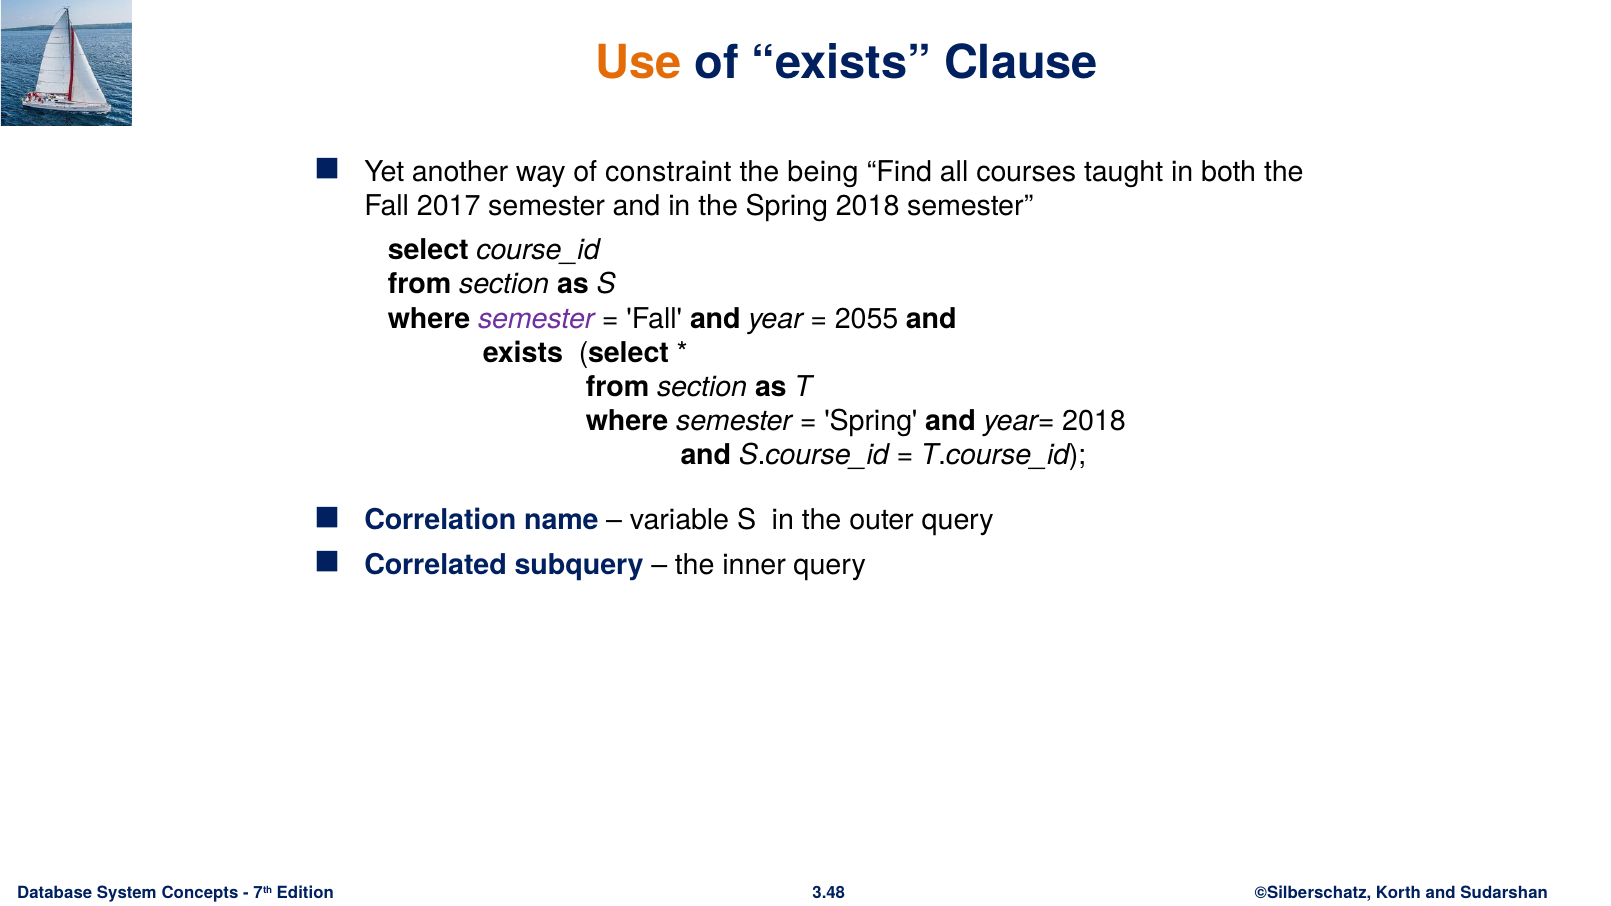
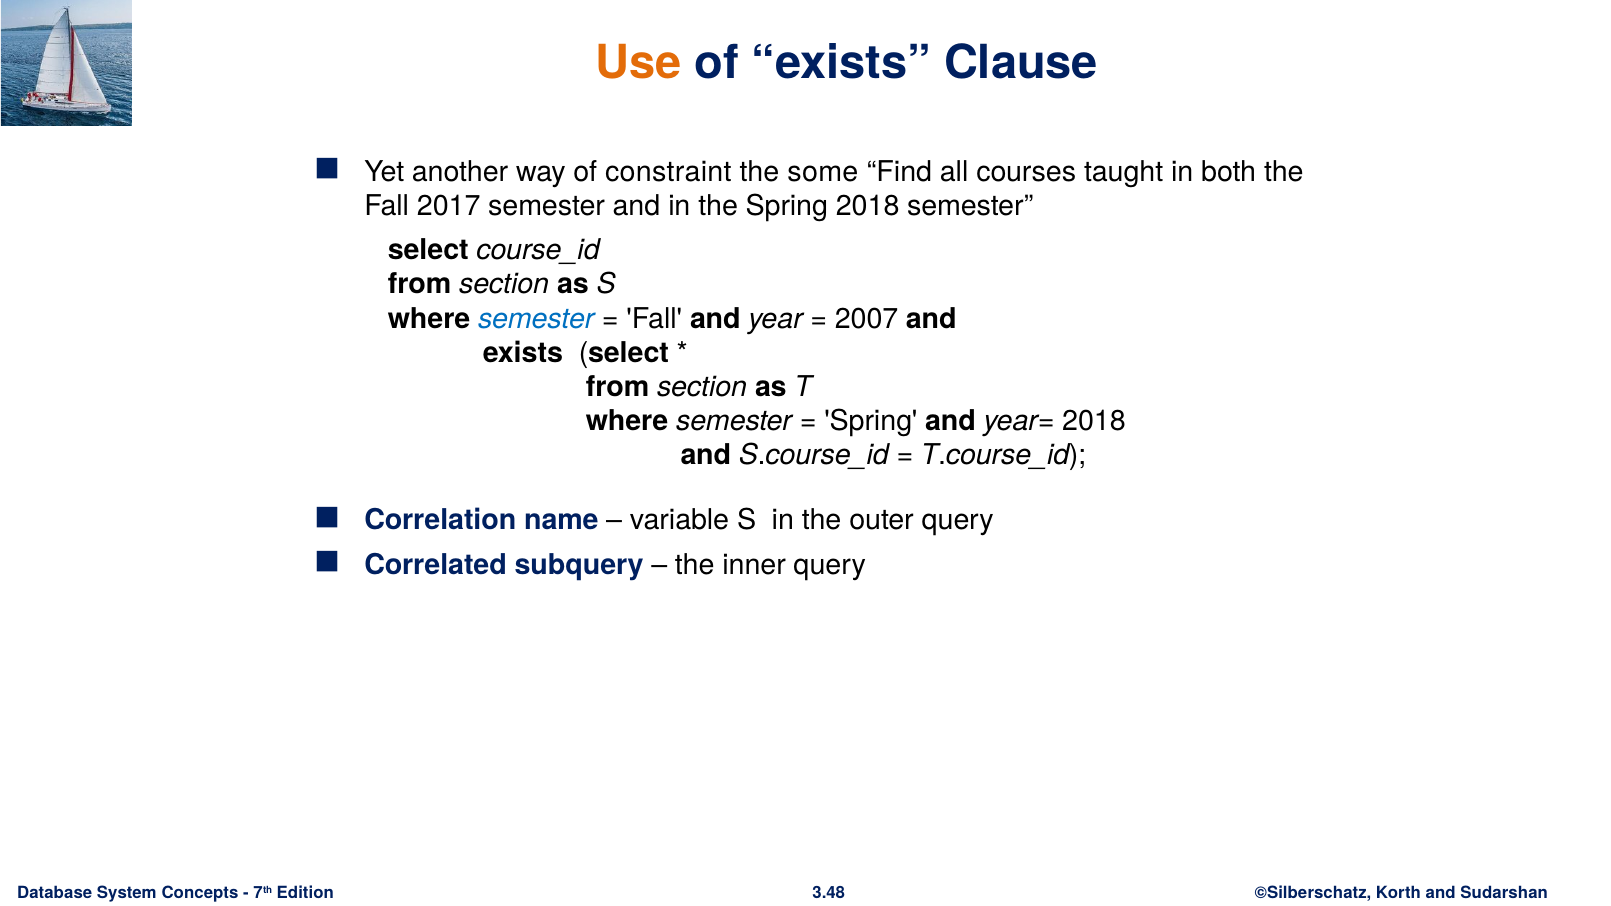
being: being -> some (823, 172)
semester colour: purple -> blue (536, 319)
2055: 2055 -> 2007 (867, 319)
